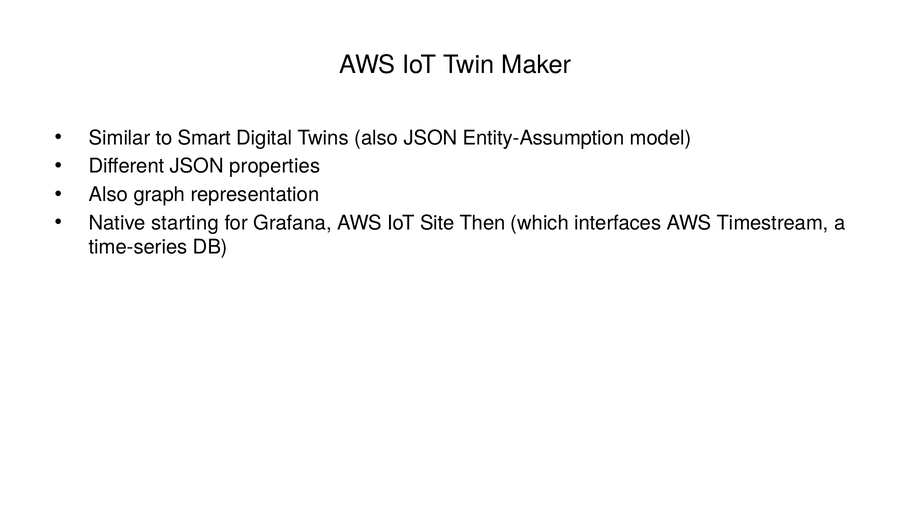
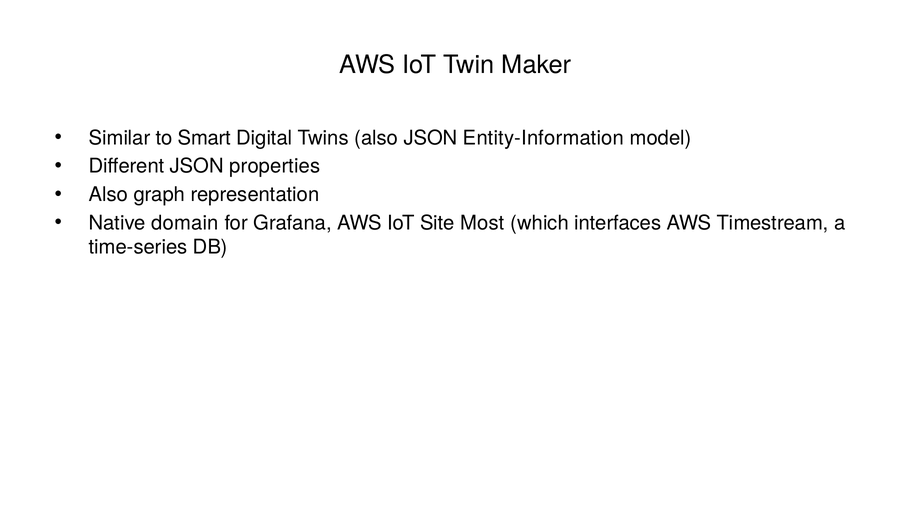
Entity-Assumption: Entity-Assumption -> Entity-Information (543, 138)
starting: starting -> domain (185, 223)
Then: Then -> Most (482, 223)
